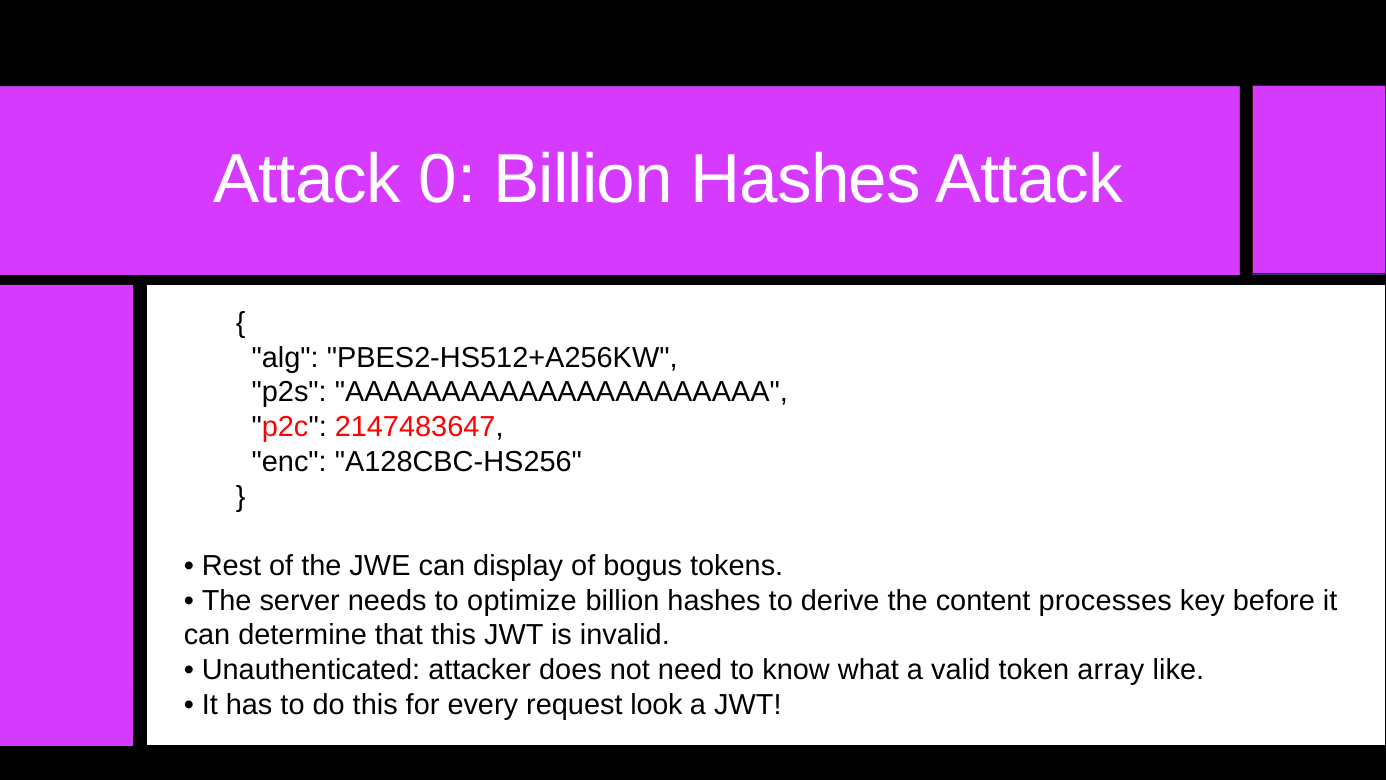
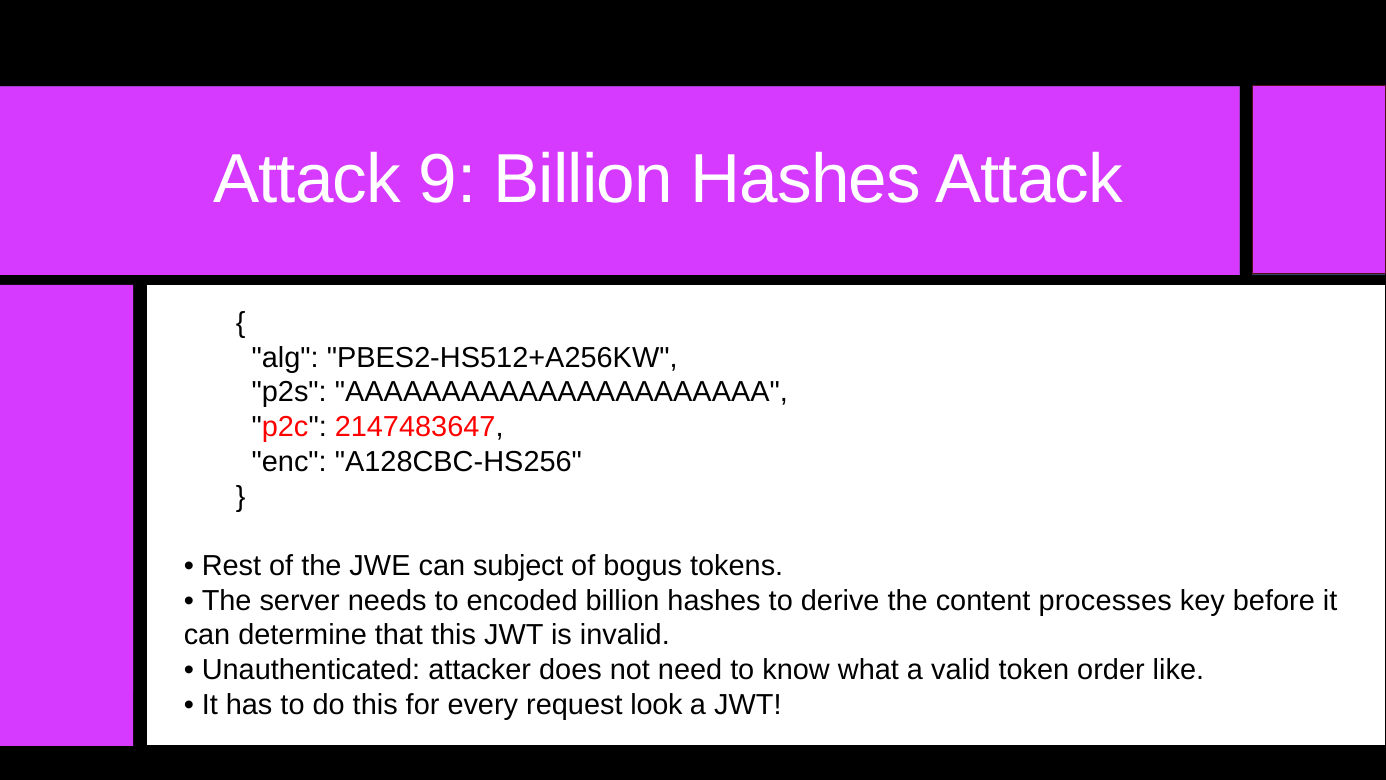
0: 0 -> 9 (448, 180)
display: display -> subject (518, 566)
optimize: optimize -> encoded (522, 600)
array: array -> order (1111, 670)
